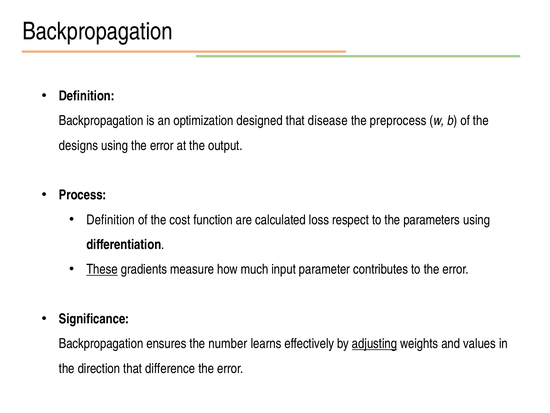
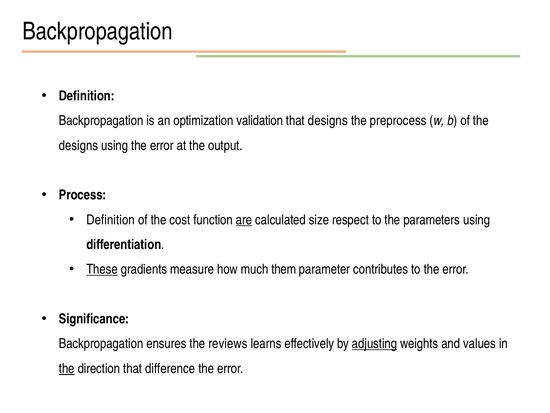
designed: designed -> validation (260, 121)
that disease: disease -> designs (328, 121)
are underline: none -> present (244, 220)
loss: loss -> size (319, 220)
input: input -> them (284, 269)
number: number -> reviews (228, 343)
the underline: none -> present (67, 368)
